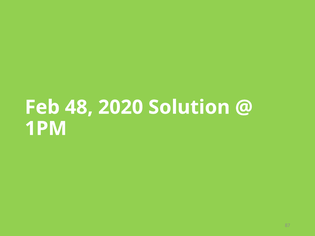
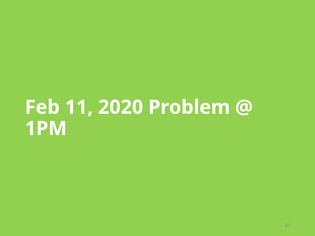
48: 48 -> 11 (79, 107)
Solution: Solution -> Problem (189, 107)
